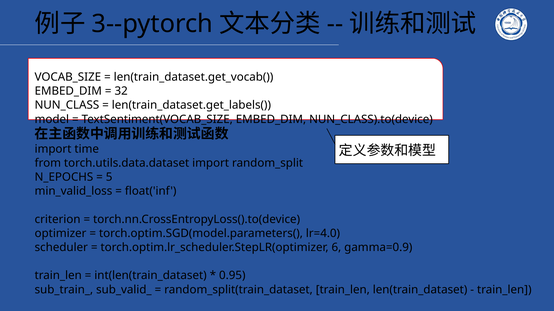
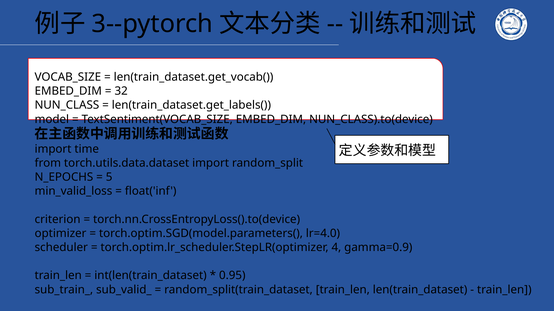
6: 6 -> 4 (336, 248)
